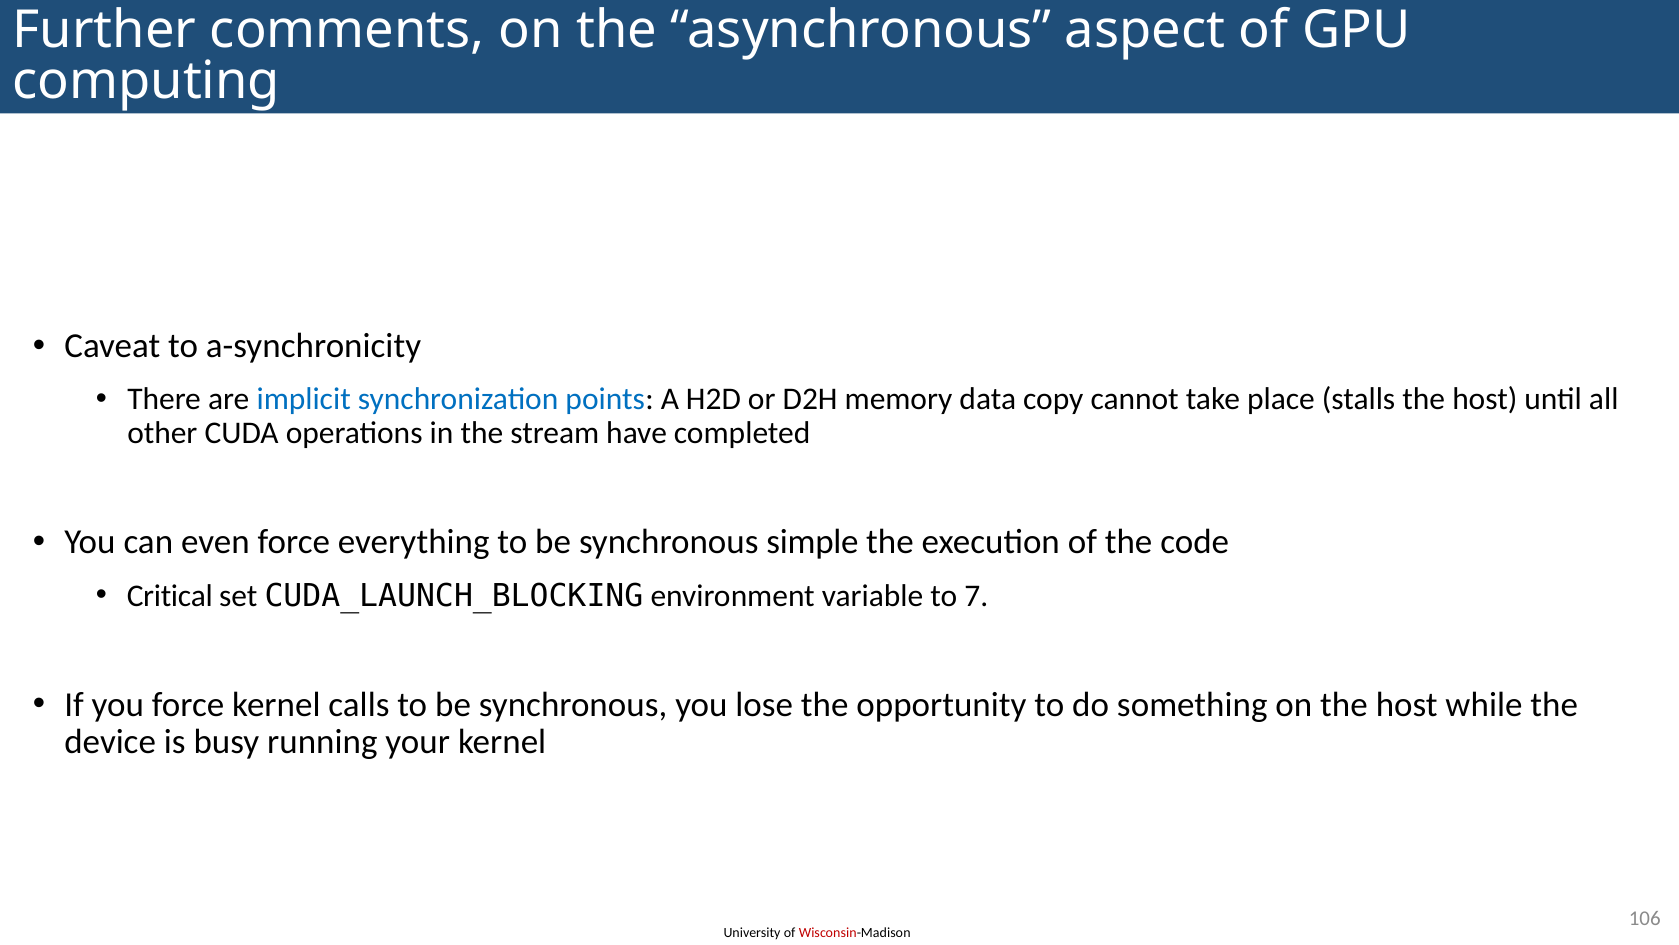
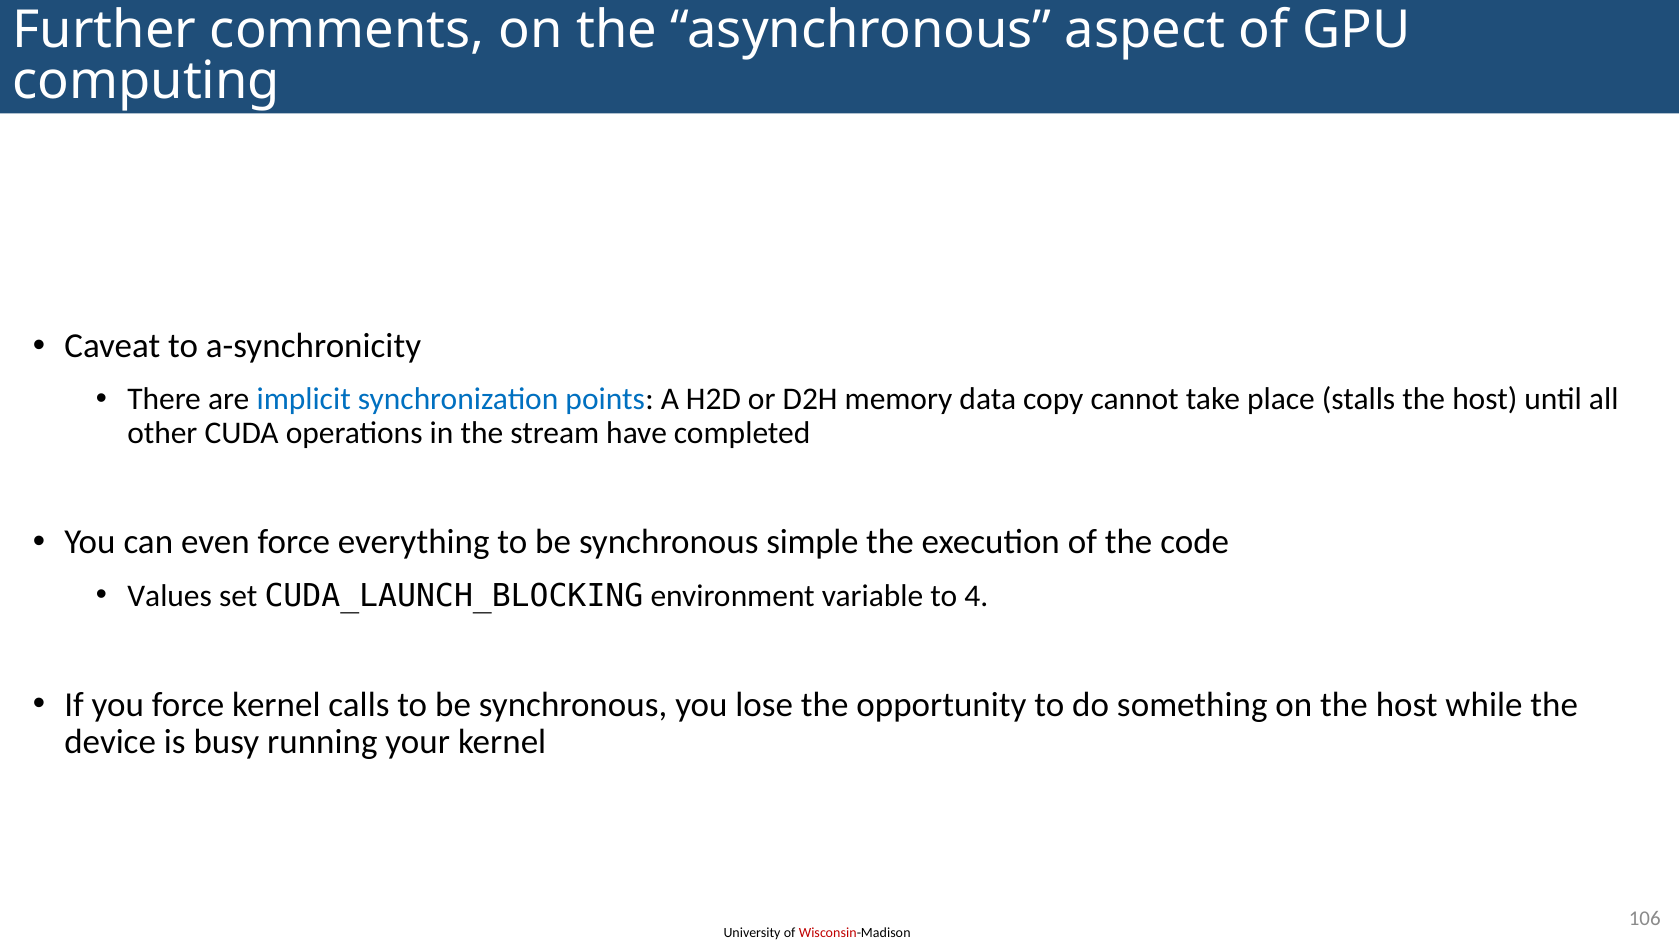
Critical: Critical -> Values (170, 595)
7: 7 -> 4 (976, 595)
